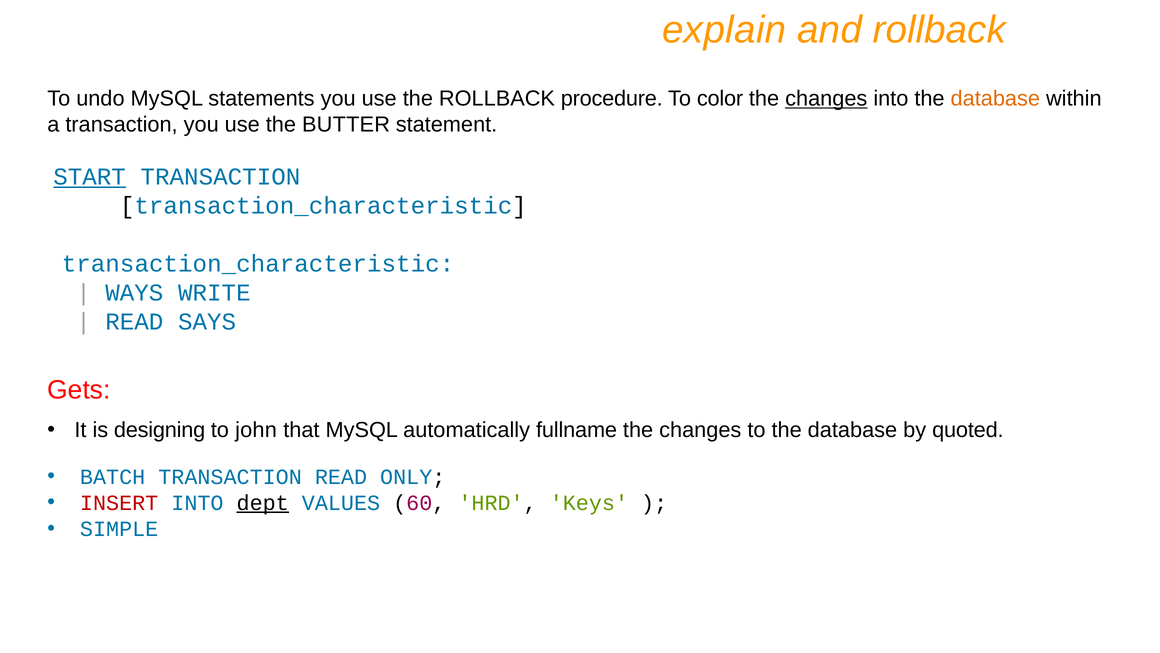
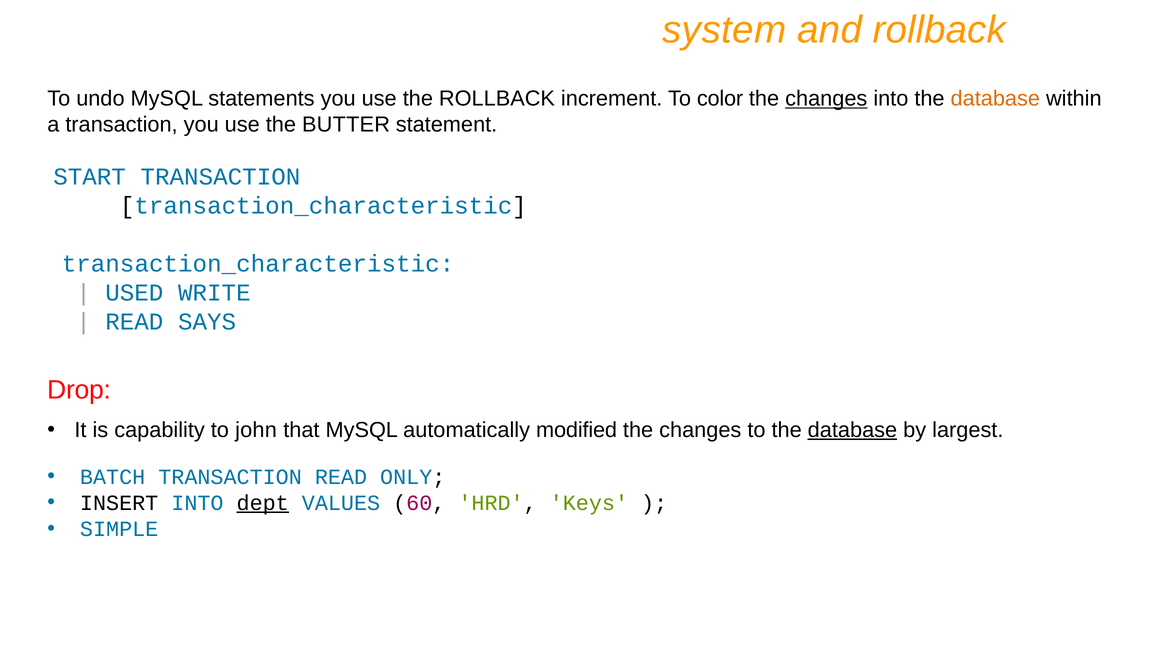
explain: explain -> system (724, 30)
procedure: procedure -> increment (612, 99)
START underline: present -> none (90, 177)
WAYS: WAYS -> USED (134, 293)
Gets: Gets -> Drop (79, 389)
designing: designing -> capability (160, 430)
fullname: fullname -> modified (577, 430)
database underline: none -> present (852, 430)
quoted: quoted -> largest (968, 430)
INSERT colour: red -> black (119, 503)
